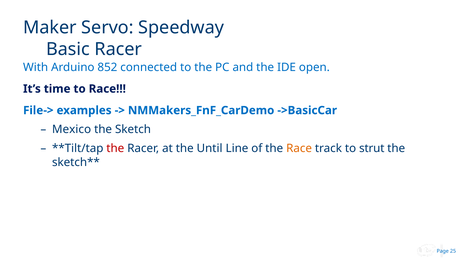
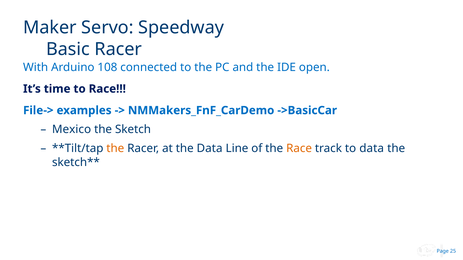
852: 852 -> 108 (107, 67)
the colour: red -> orange (115, 149)
the Until: Until -> Data (210, 149)
to strut: strut -> data (372, 149)
